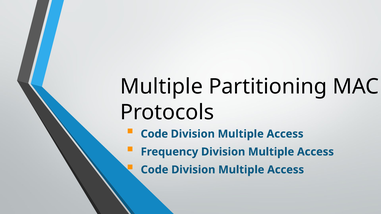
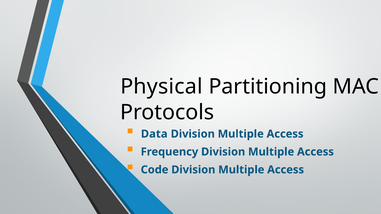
Multiple: Multiple -> Physical (161, 87)
Code: Code -> Data (154, 134)
